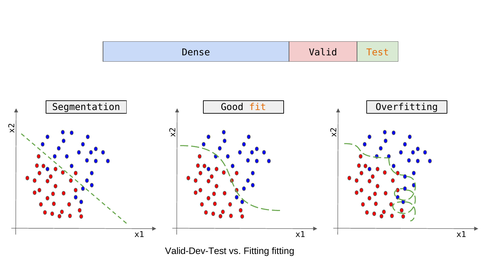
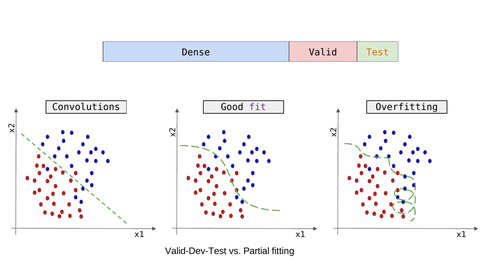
Segmentation: Segmentation -> Convolutions (86, 107)
fit colour: orange -> purple (258, 107)
vs Fitting: Fitting -> Partial (256, 251)
